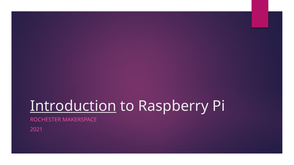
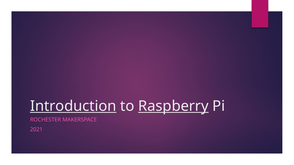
Raspberry underline: none -> present (173, 106)
